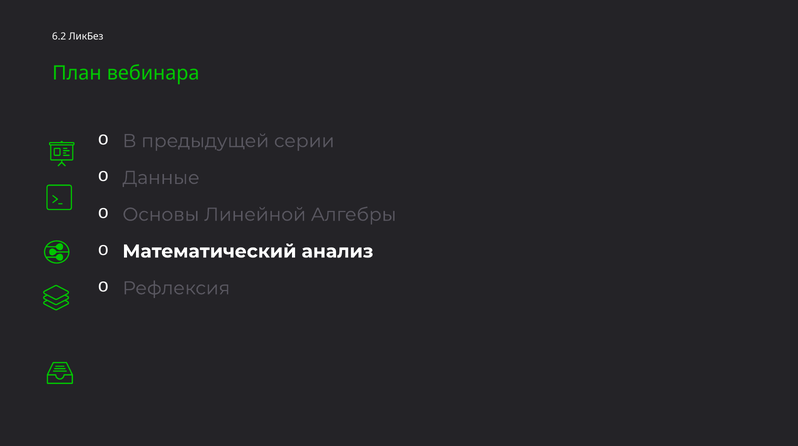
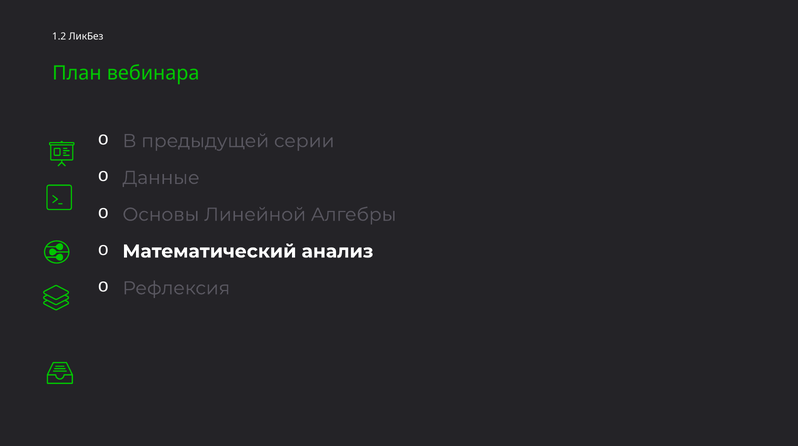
6.2: 6.2 -> 1.2 (59, 37)
